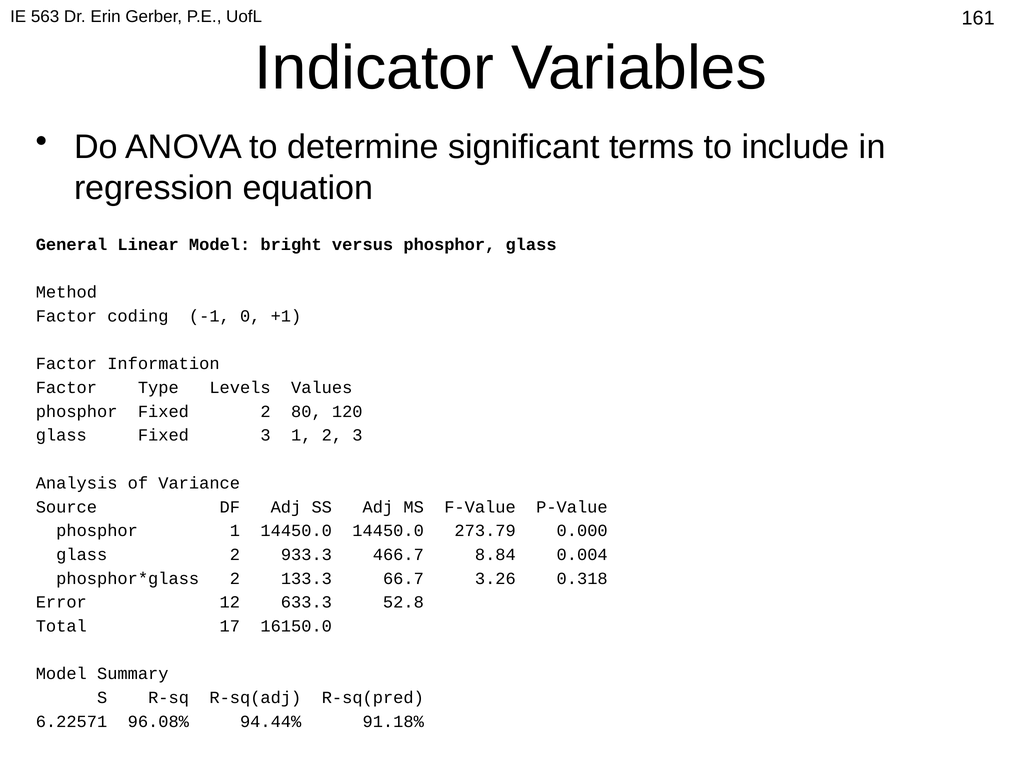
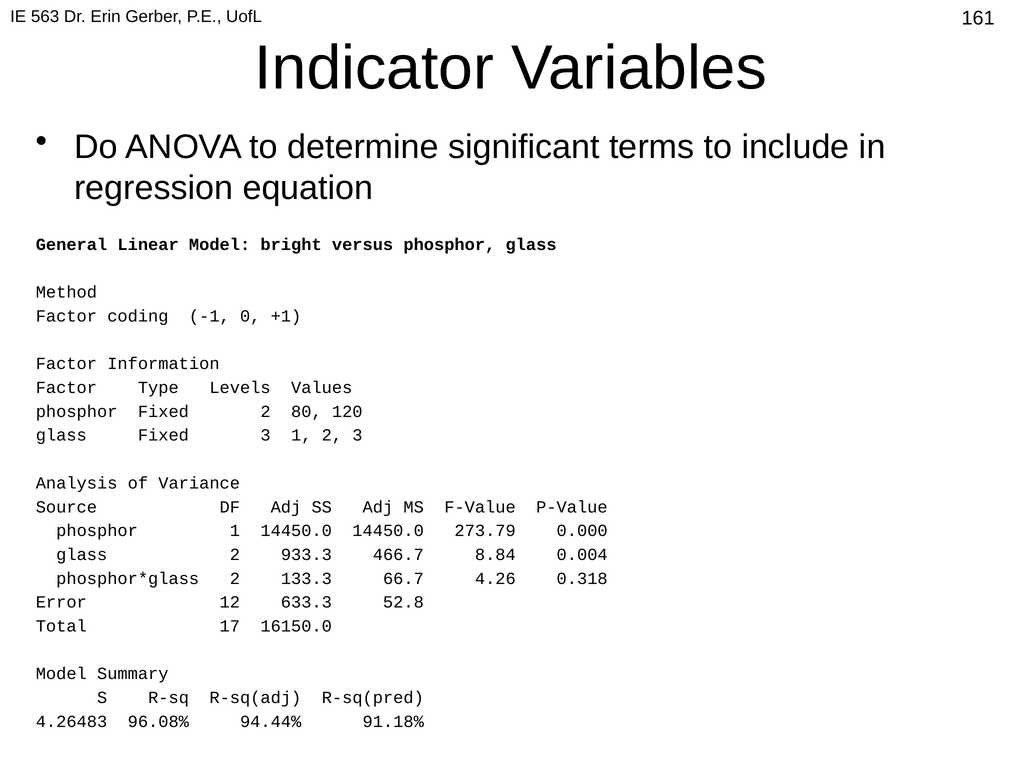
3.26: 3.26 -> 4.26 (495, 579)
6.22571: 6.22571 -> 4.26483 (72, 722)
